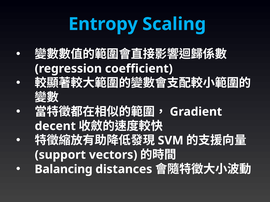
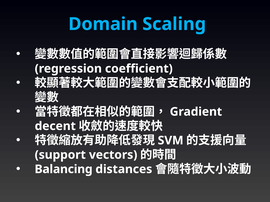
Entropy: Entropy -> Domain (103, 24)
